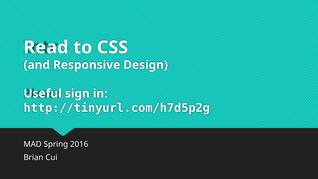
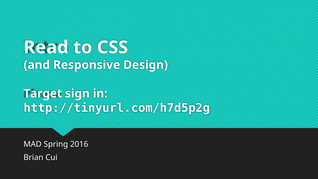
Useful: Useful -> Target (43, 93)
